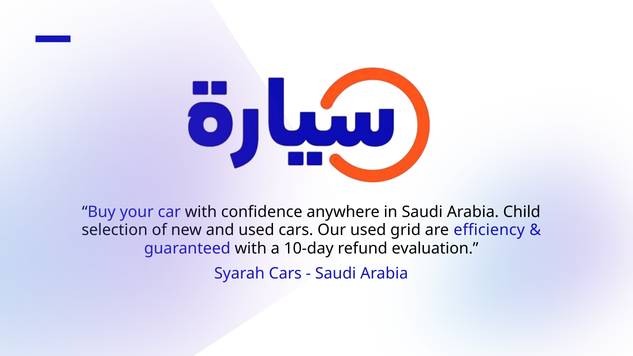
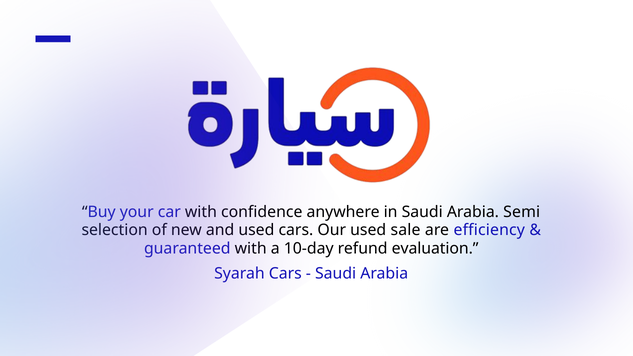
Child: Child -> Semi (522, 212)
grid: grid -> sale (406, 230)
